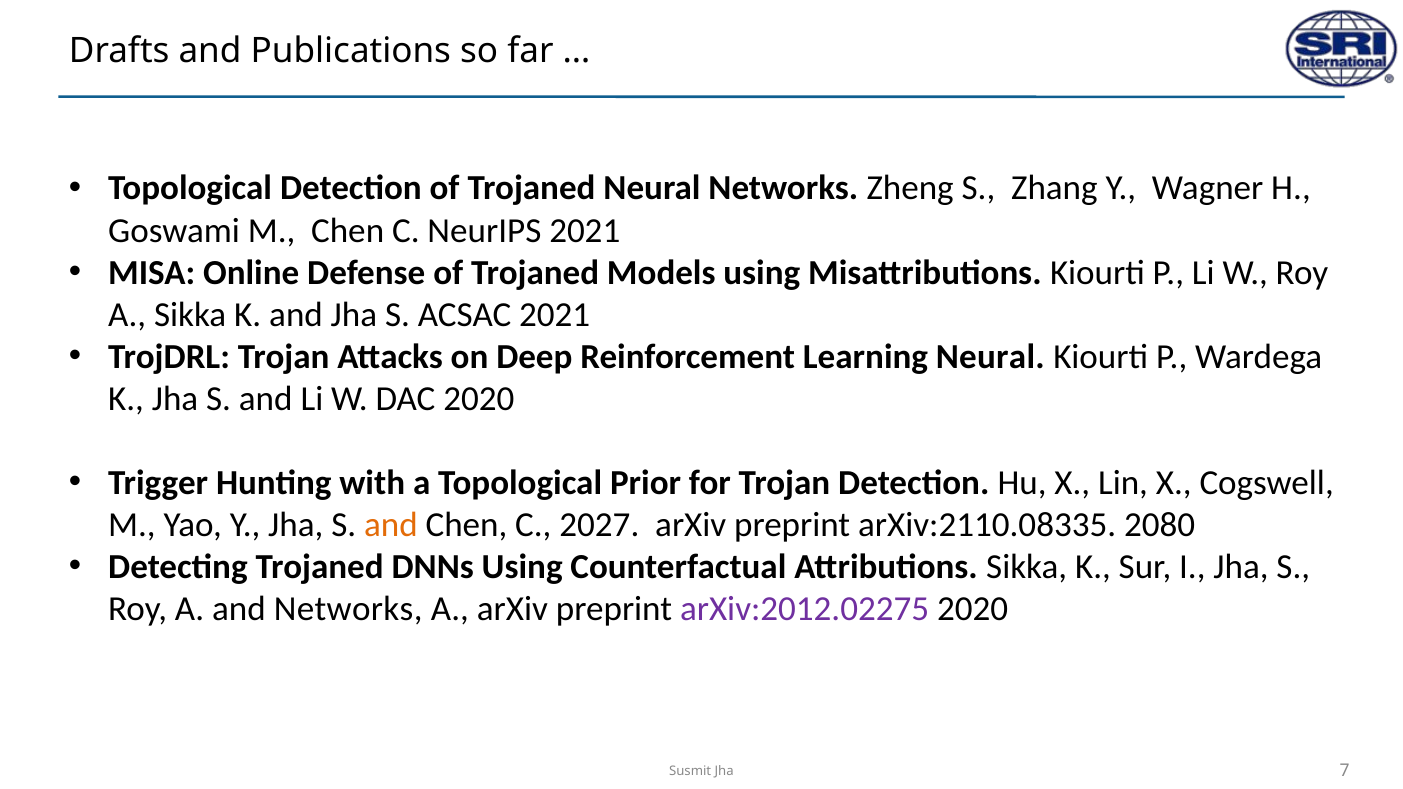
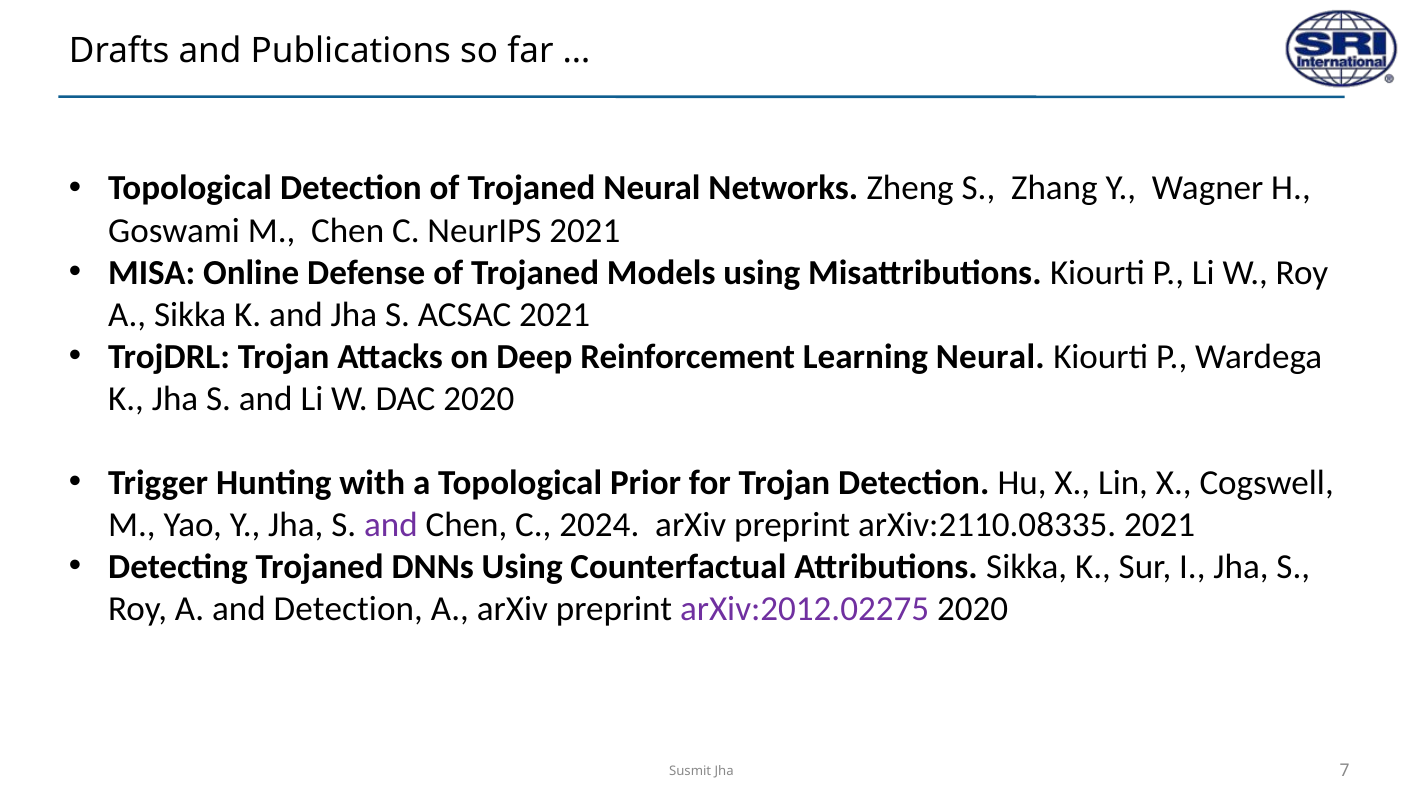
and colour: orange -> purple (391, 525)
2027: 2027 -> 2024 (599, 525)
arXiv:2110.08335 2080: 2080 -> 2021 (1160, 525)
and Networks: Networks -> Detection (348, 609)
